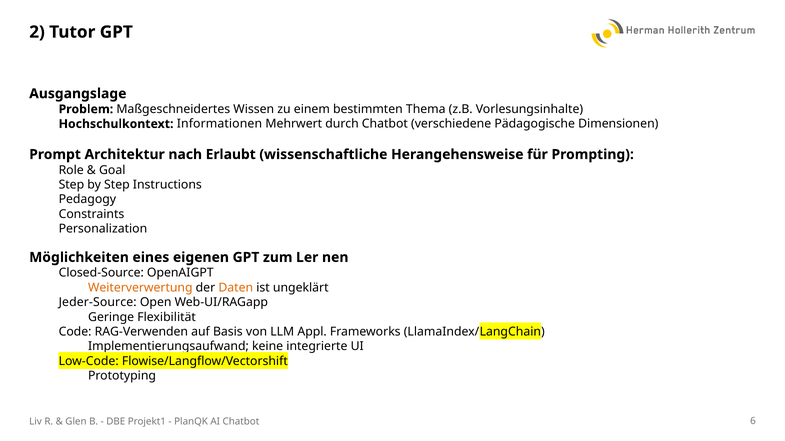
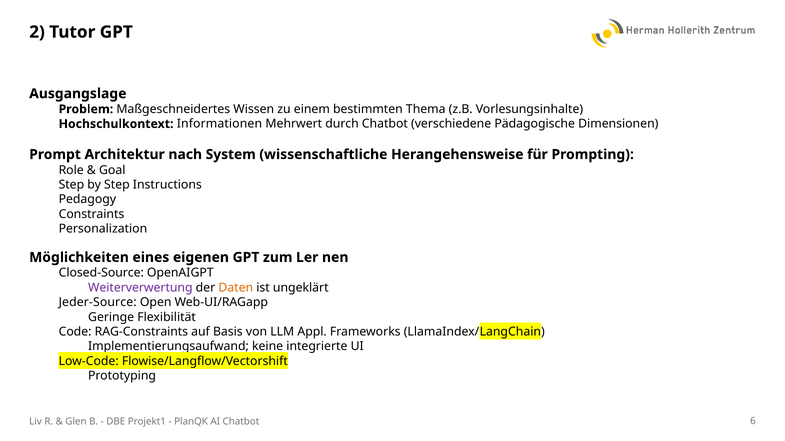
Erlaubt: Erlaubt -> System (231, 155)
Weiterverwertung colour: orange -> purple (140, 288)
RAG-Verwenden: RAG-Verwenden -> RAG-Constraints (141, 332)
